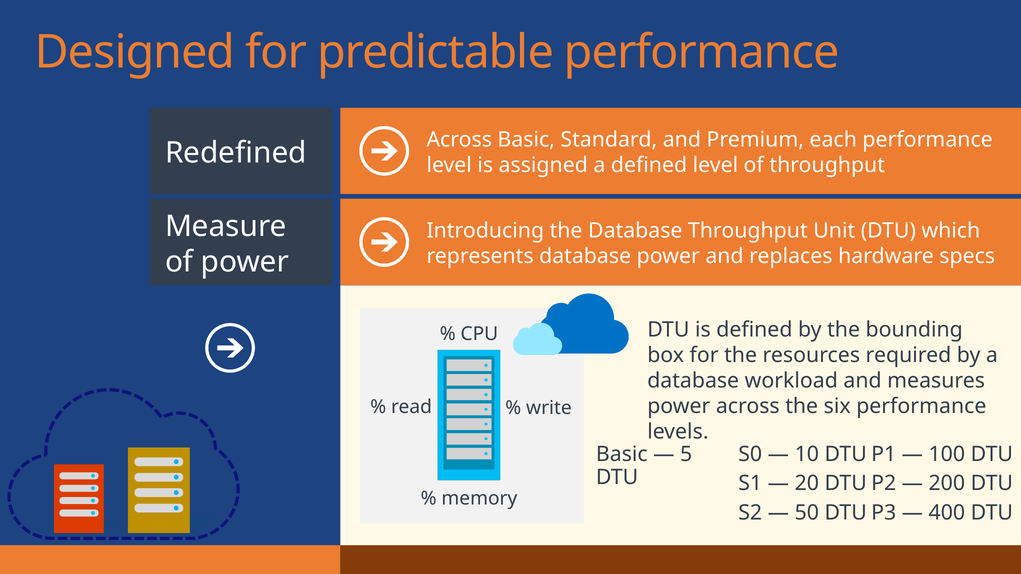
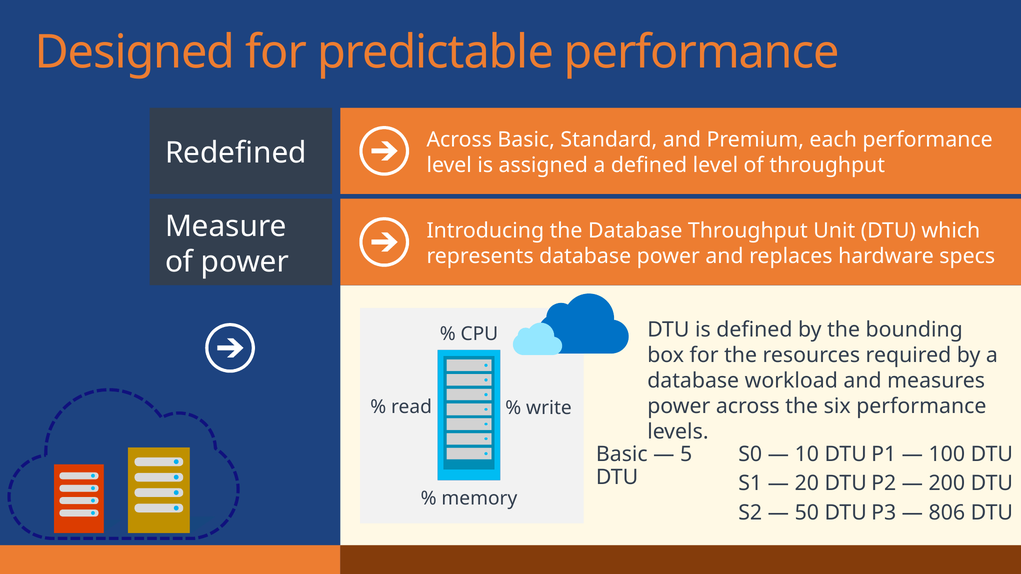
400: 400 -> 806 (947, 513)
